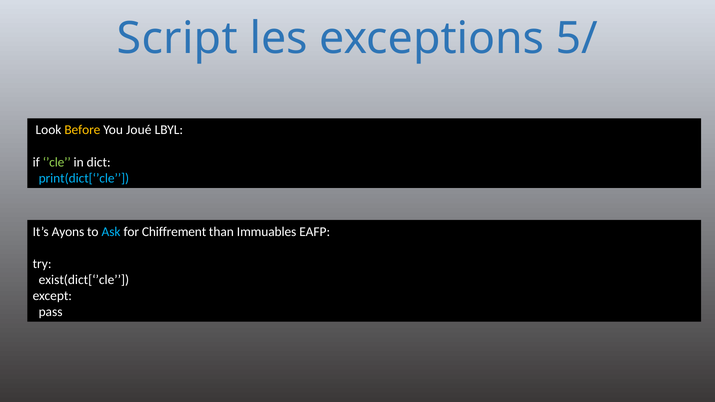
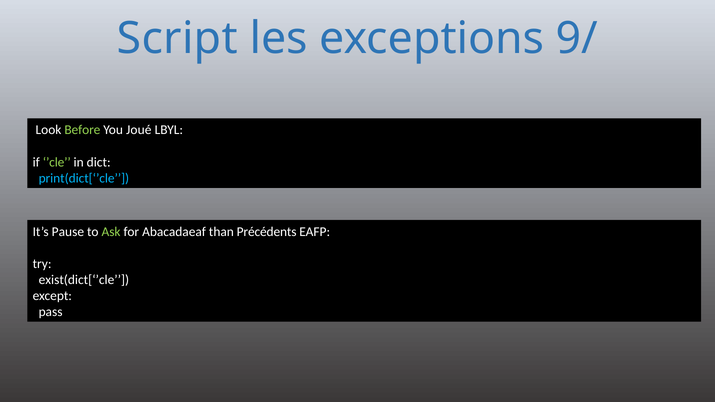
5/: 5/ -> 9/ (577, 39)
Before colour: yellow -> light green (82, 130)
Ayons: Ayons -> Pause (68, 232)
Ask colour: light blue -> light green (111, 232)
Chiffrement: Chiffrement -> Abacadaeaf (174, 232)
Immuables: Immuables -> Précédents (267, 232)
